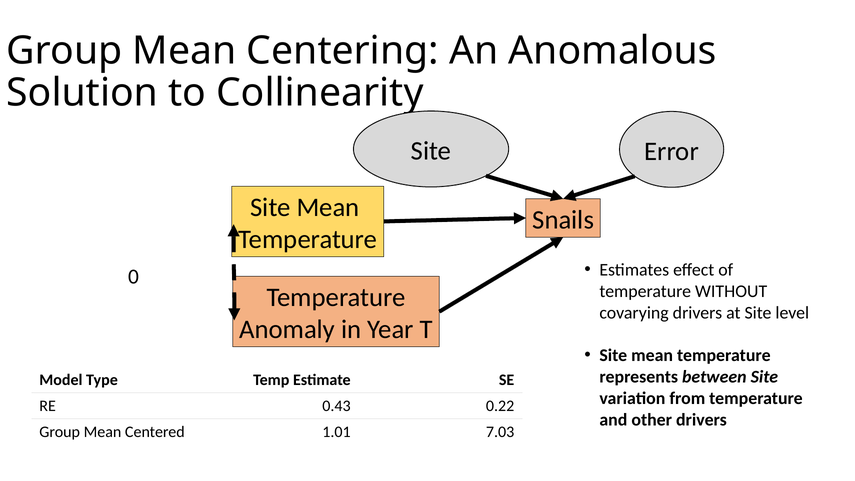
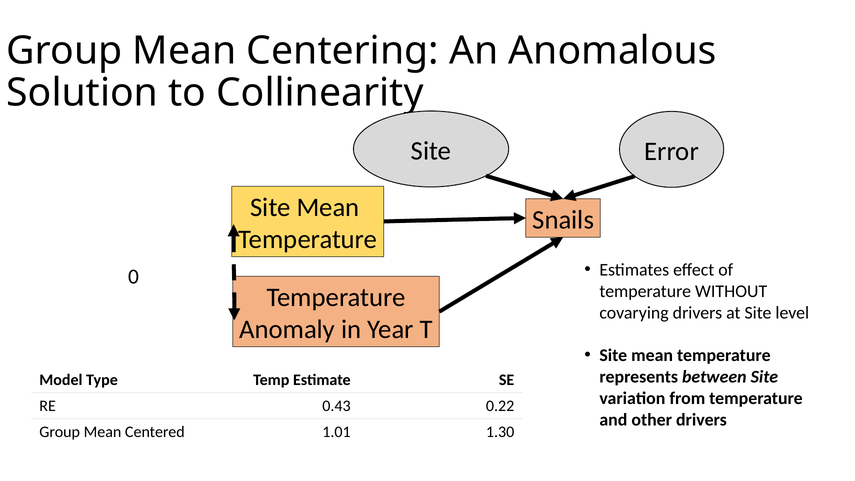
7.03: 7.03 -> 1.30 (500, 432)
